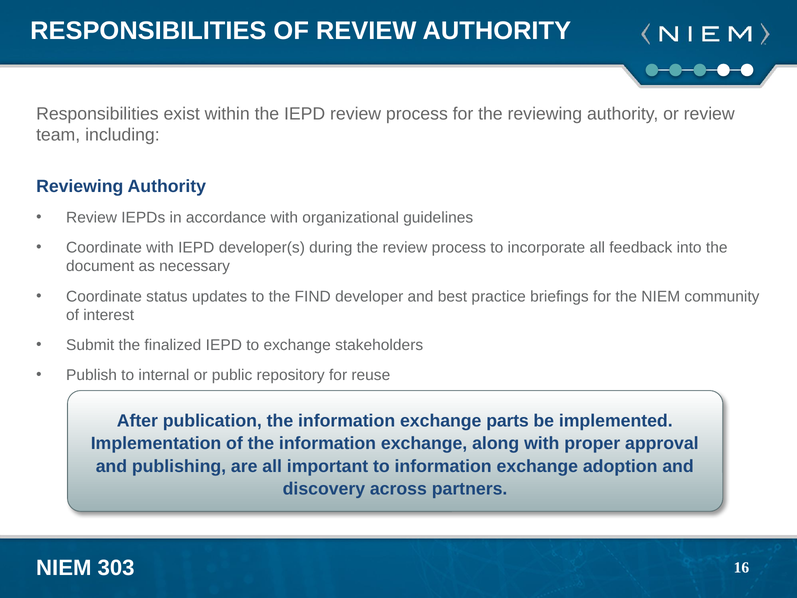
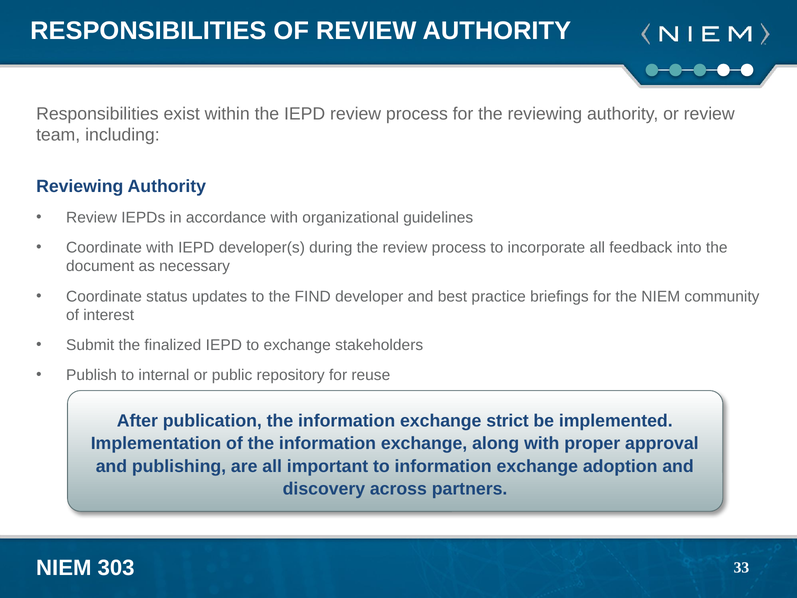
parts: parts -> strict (508, 421)
16: 16 -> 33 (741, 567)
